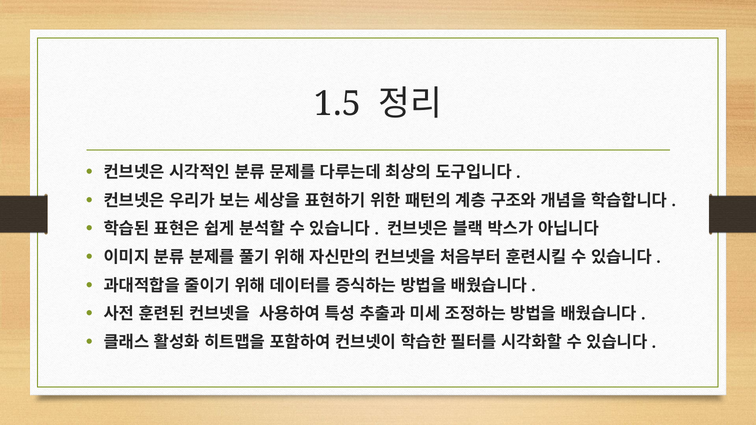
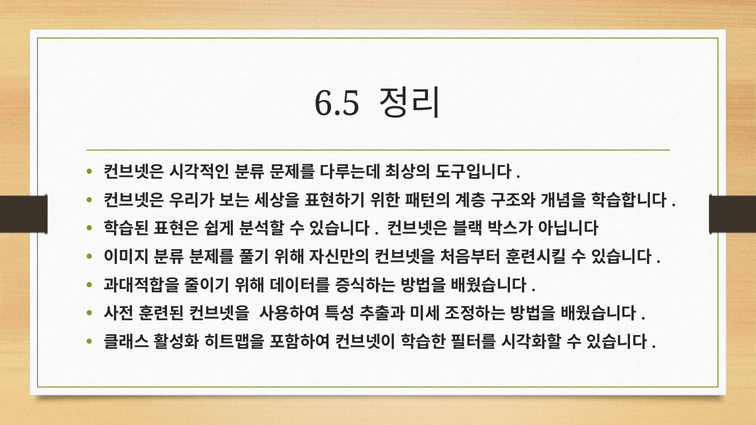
1.5: 1.5 -> 6.5 (337, 104)
